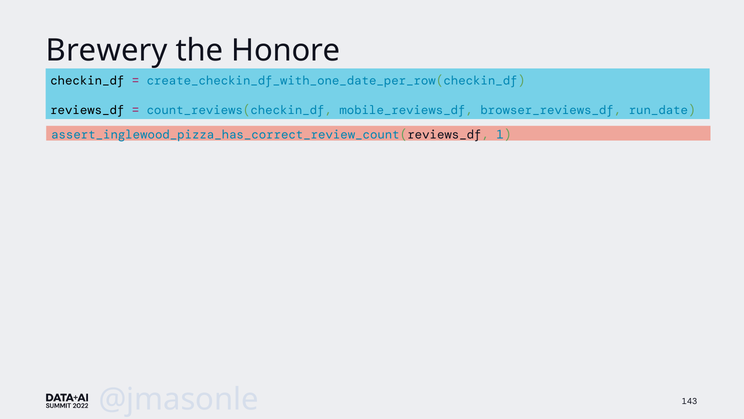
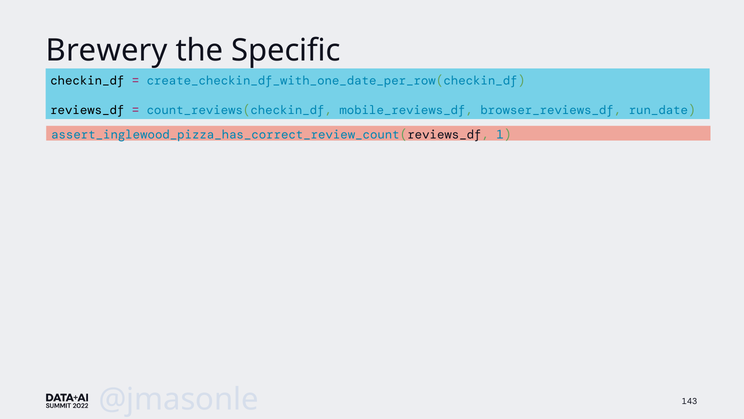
Honore: Honore -> Specific (286, 50)
